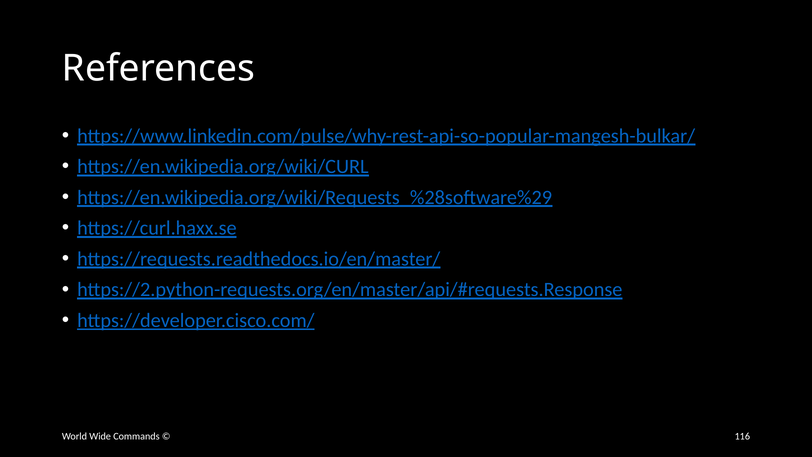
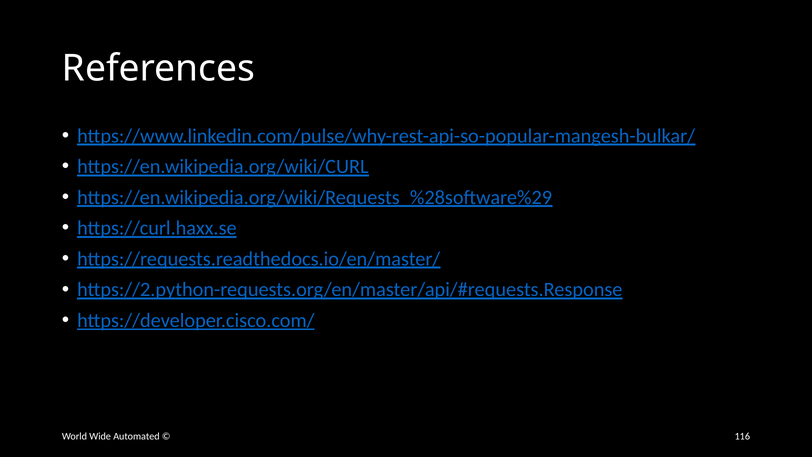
Commands: Commands -> Automated (136, 436)
